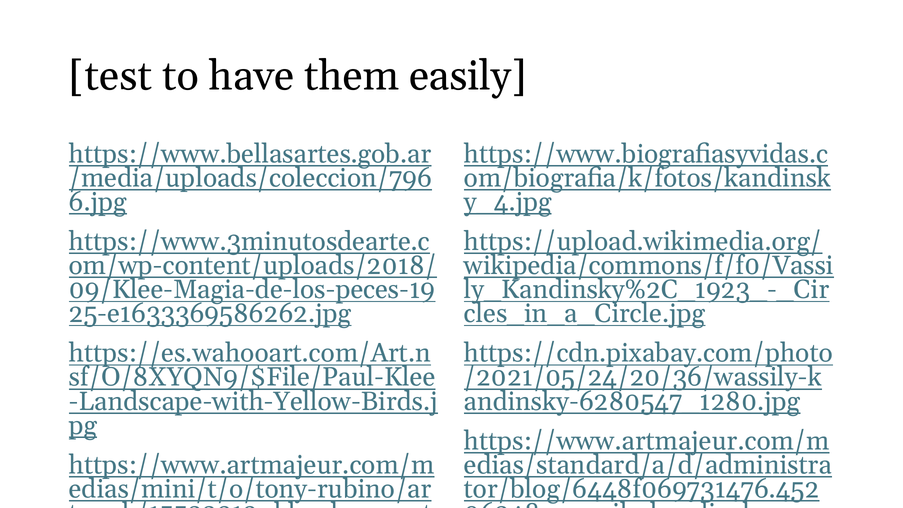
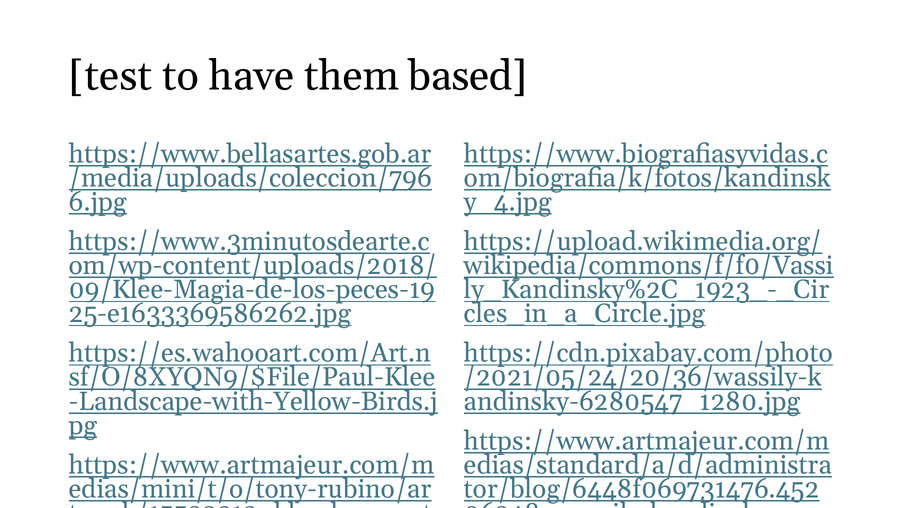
easily: easily -> based (468, 76)
